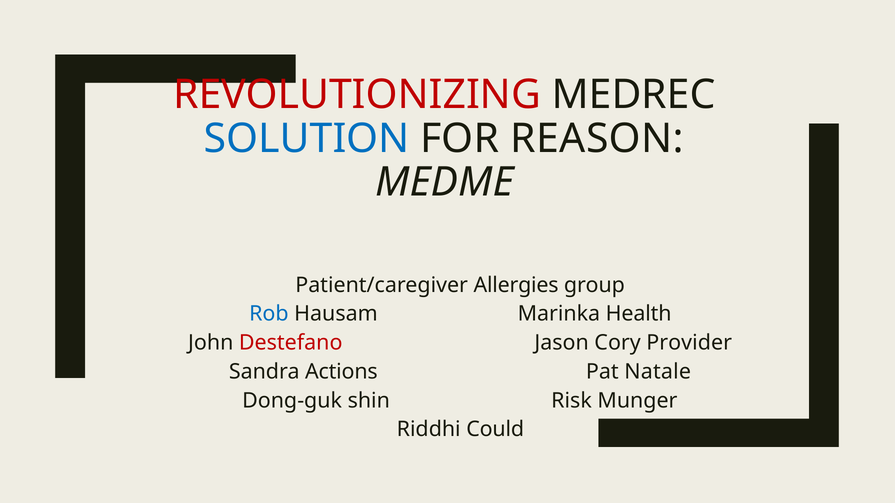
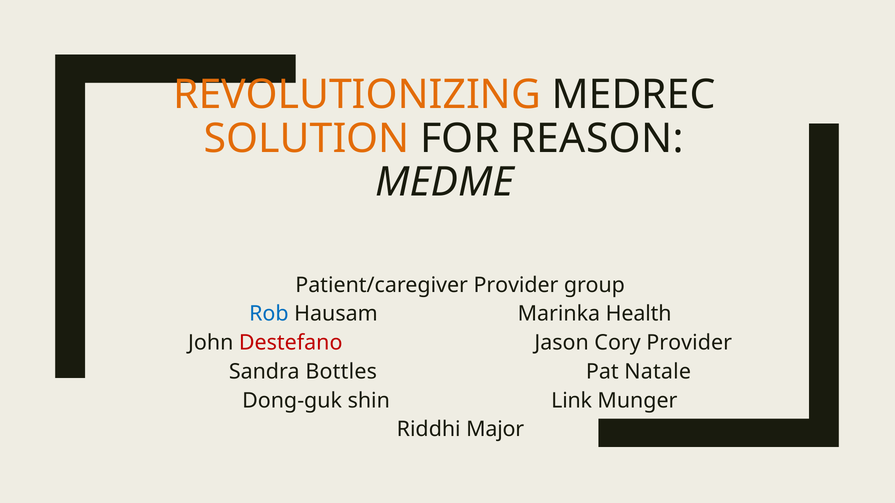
REVOLUTIONIZING colour: red -> orange (357, 95)
SOLUTION colour: blue -> orange (307, 139)
Patient/caregiver Allergies: Allergies -> Provider (516, 285)
Actions: Actions -> Bottles (341, 372)
Risk: Risk -> Link (572, 401)
Could: Could -> Major (495, 430)
